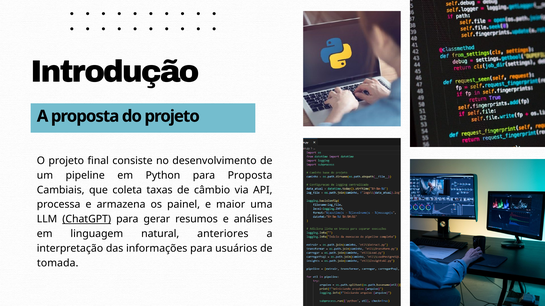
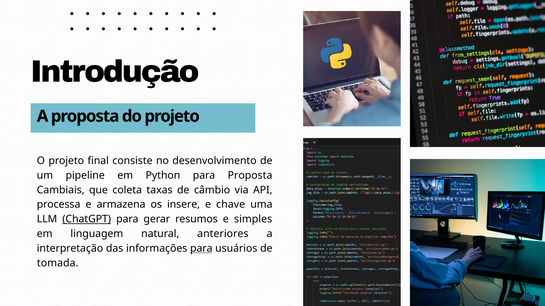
painel: painel -> insere (184, 205)
maior: maior -> chave (231, 205)
análises: análises -> simples (253, 220)
para underline: none -> present (201, 249)
